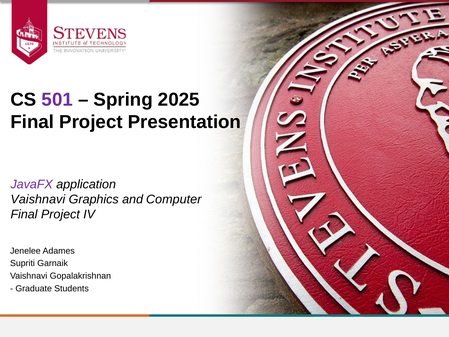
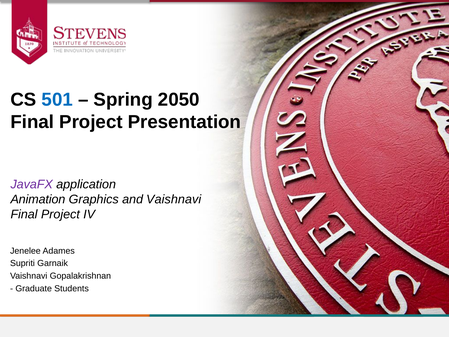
501 colour: purple -> blue (57, 99)
2025: 2025 -> 2050 (179, 99)
Vaishnavi: Vaishnavi -> Animation (38, 199)
and Computer: Computer -> Vaishnavi (174, 199)
